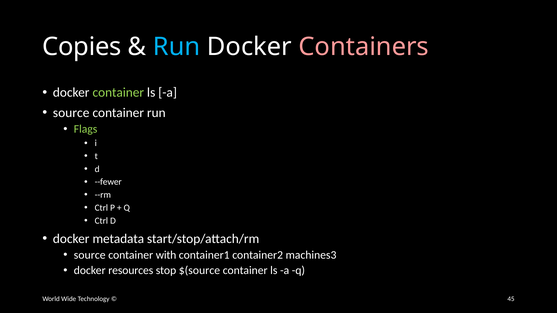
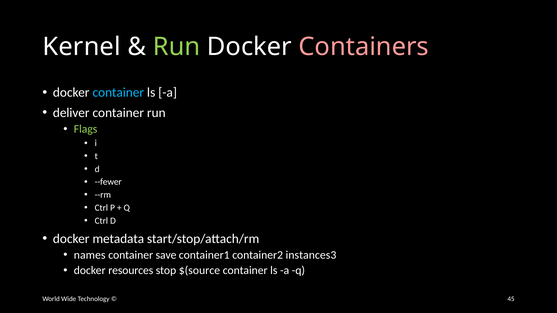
Copies: Copies -> Kernel (82, 47)
Run colour: light blue -> light green (177, 47)
container colour: light green -> light blue (118, 93)
source: source -> deliver (71, 113)
source: source -> names (90, 255)
with: with -> save (166, 255)
machines3: machines3 -> instances3 (311, 255)
